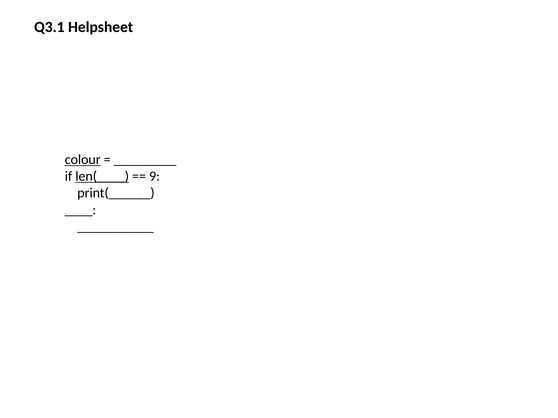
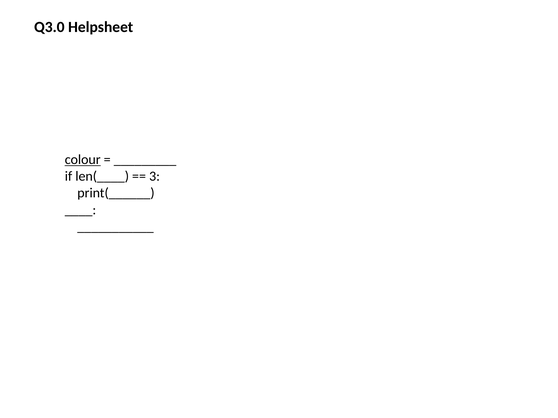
Q3.1: Q3.1 -> Q3.0 (49, 27)
len(____ underline: present -> none (102, 177)
9: 9 -> 3 (155, 177)
